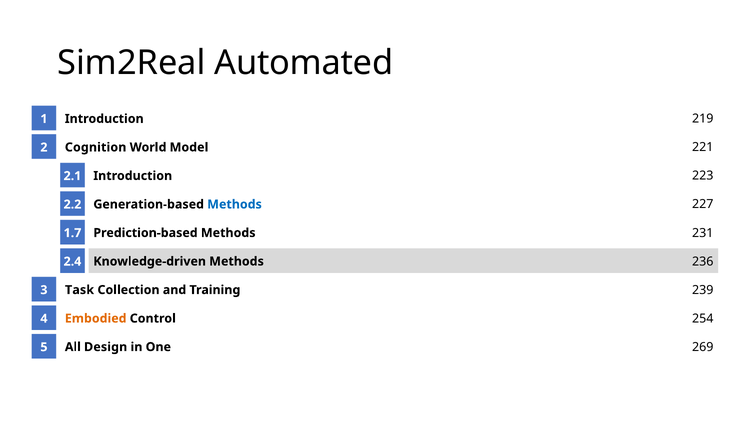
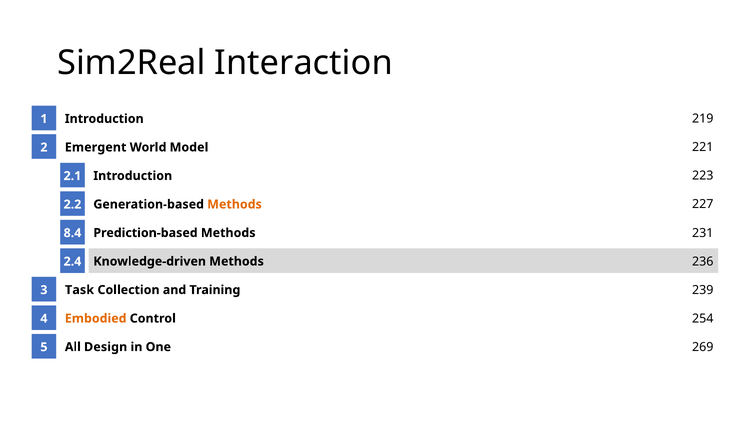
Automated: Automated -> Interaction (304, 63)
Cognition: Cognition -> Emergent (96, 147)
Methods colour: blue -> orange (235, 204)
1.7: 1.7 -> 8.4 (72, 233)
